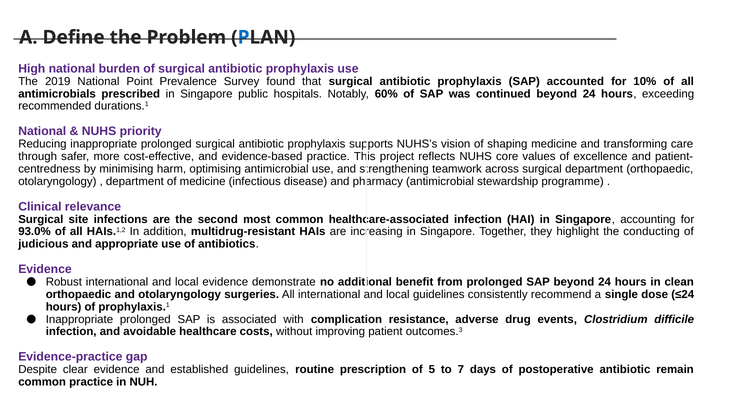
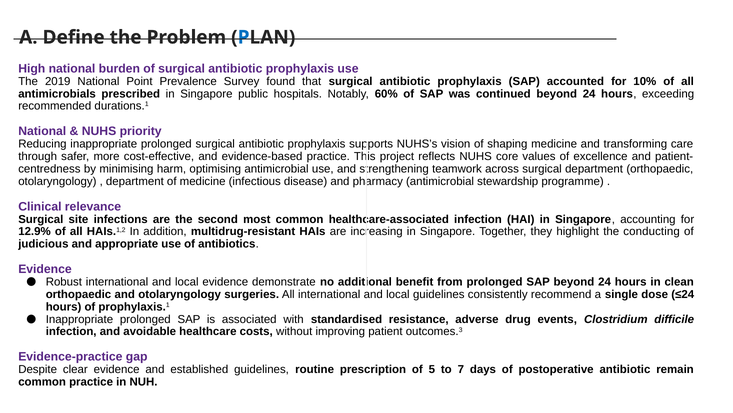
93.0%: 93.0% -> 12.9% (34, 231)
complication: complication -> standardised (347, 319)
